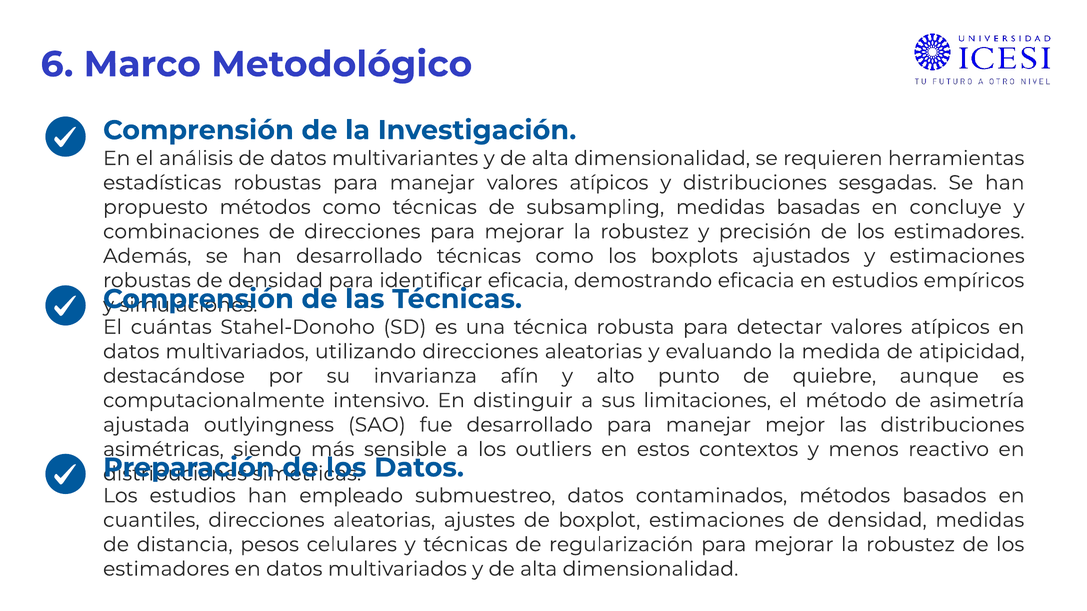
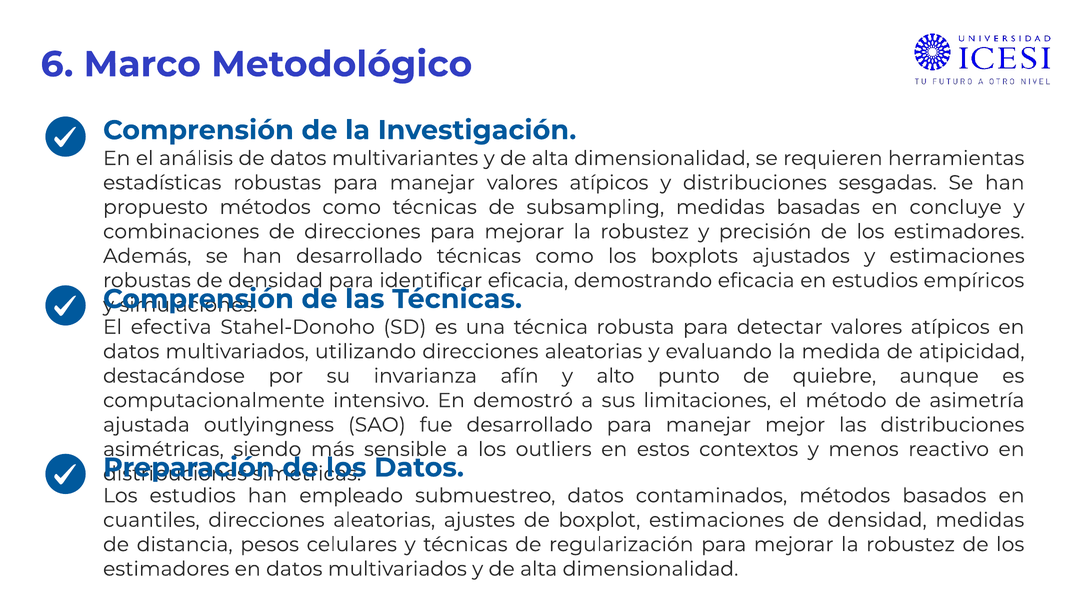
cuántas: cuántas -> efectiva (171, 327)
distinguir: distinguir -> demostró (523, 401)
